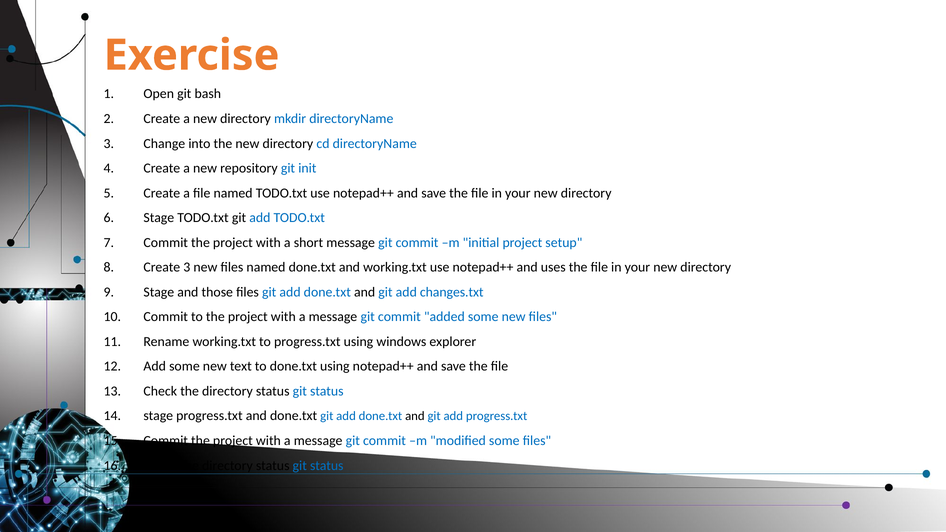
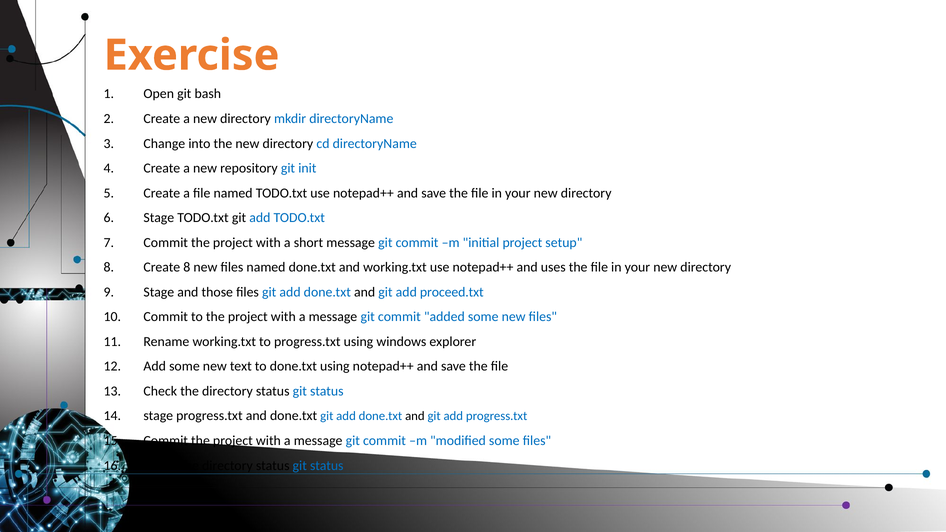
Create 3: 3 -> 8 (187, 267)
changes.txt: changes.txt -> proceed.txt (452, 292)
